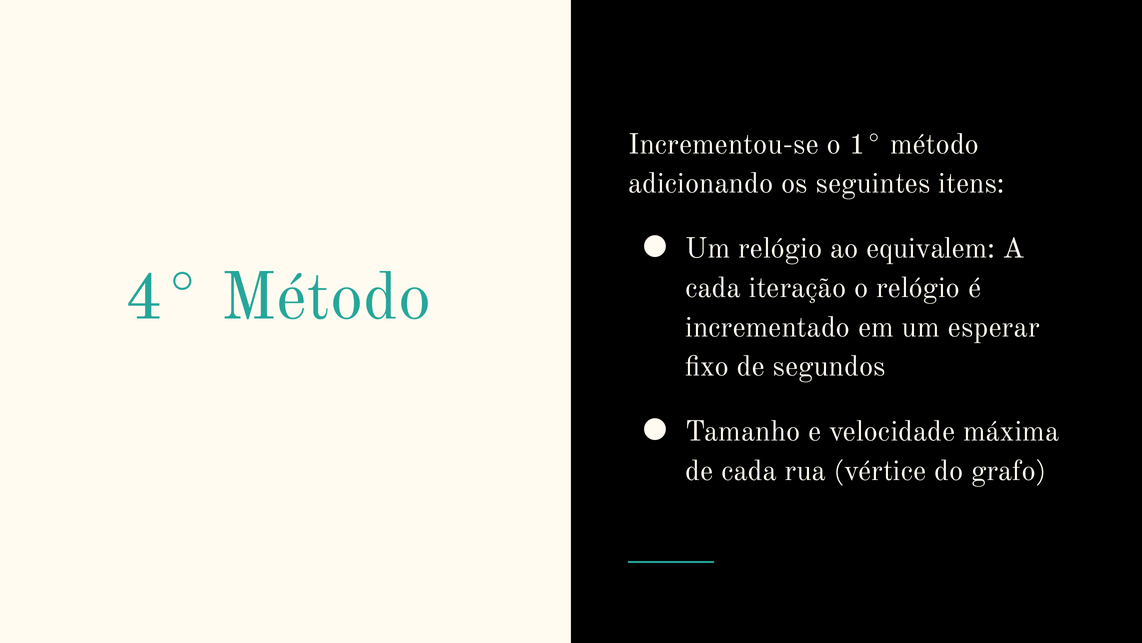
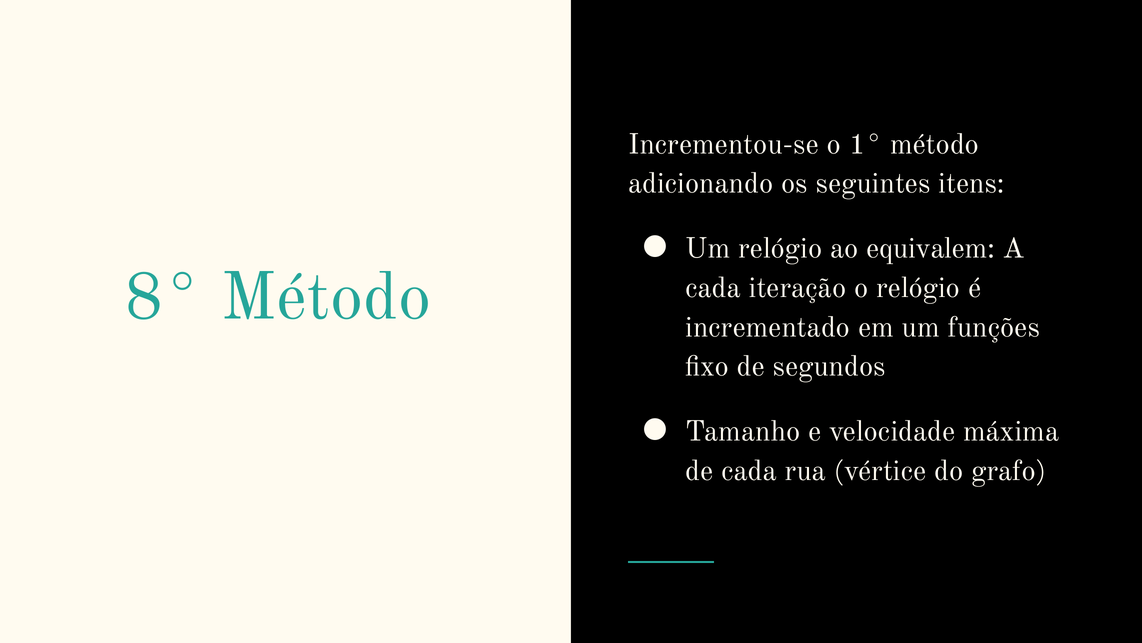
4°: 4° -> 8° (163, 296)
esperar: esperar -> funções (994, 327)
